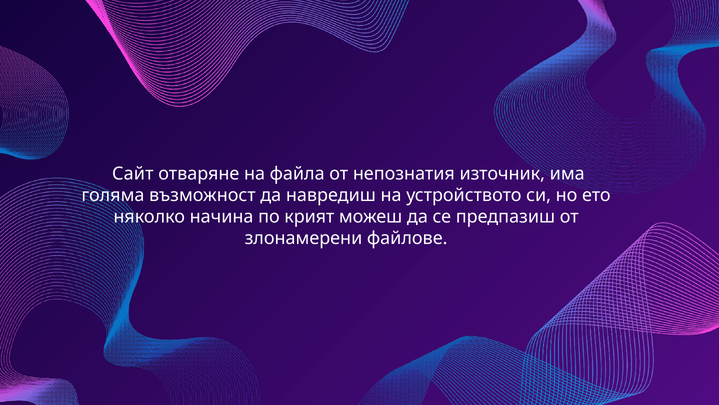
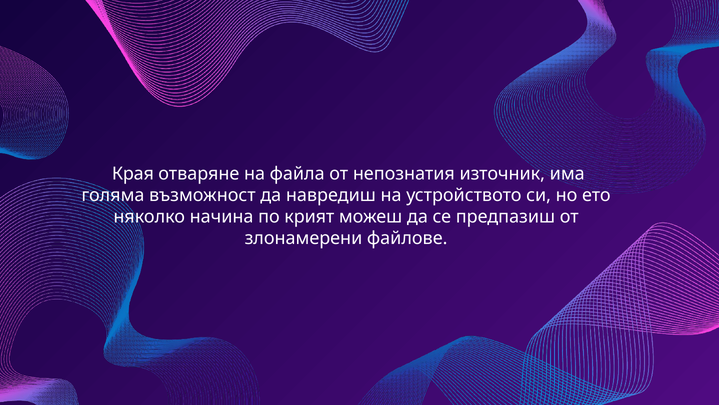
Сайт: Сайт -> Края (133, 173)
